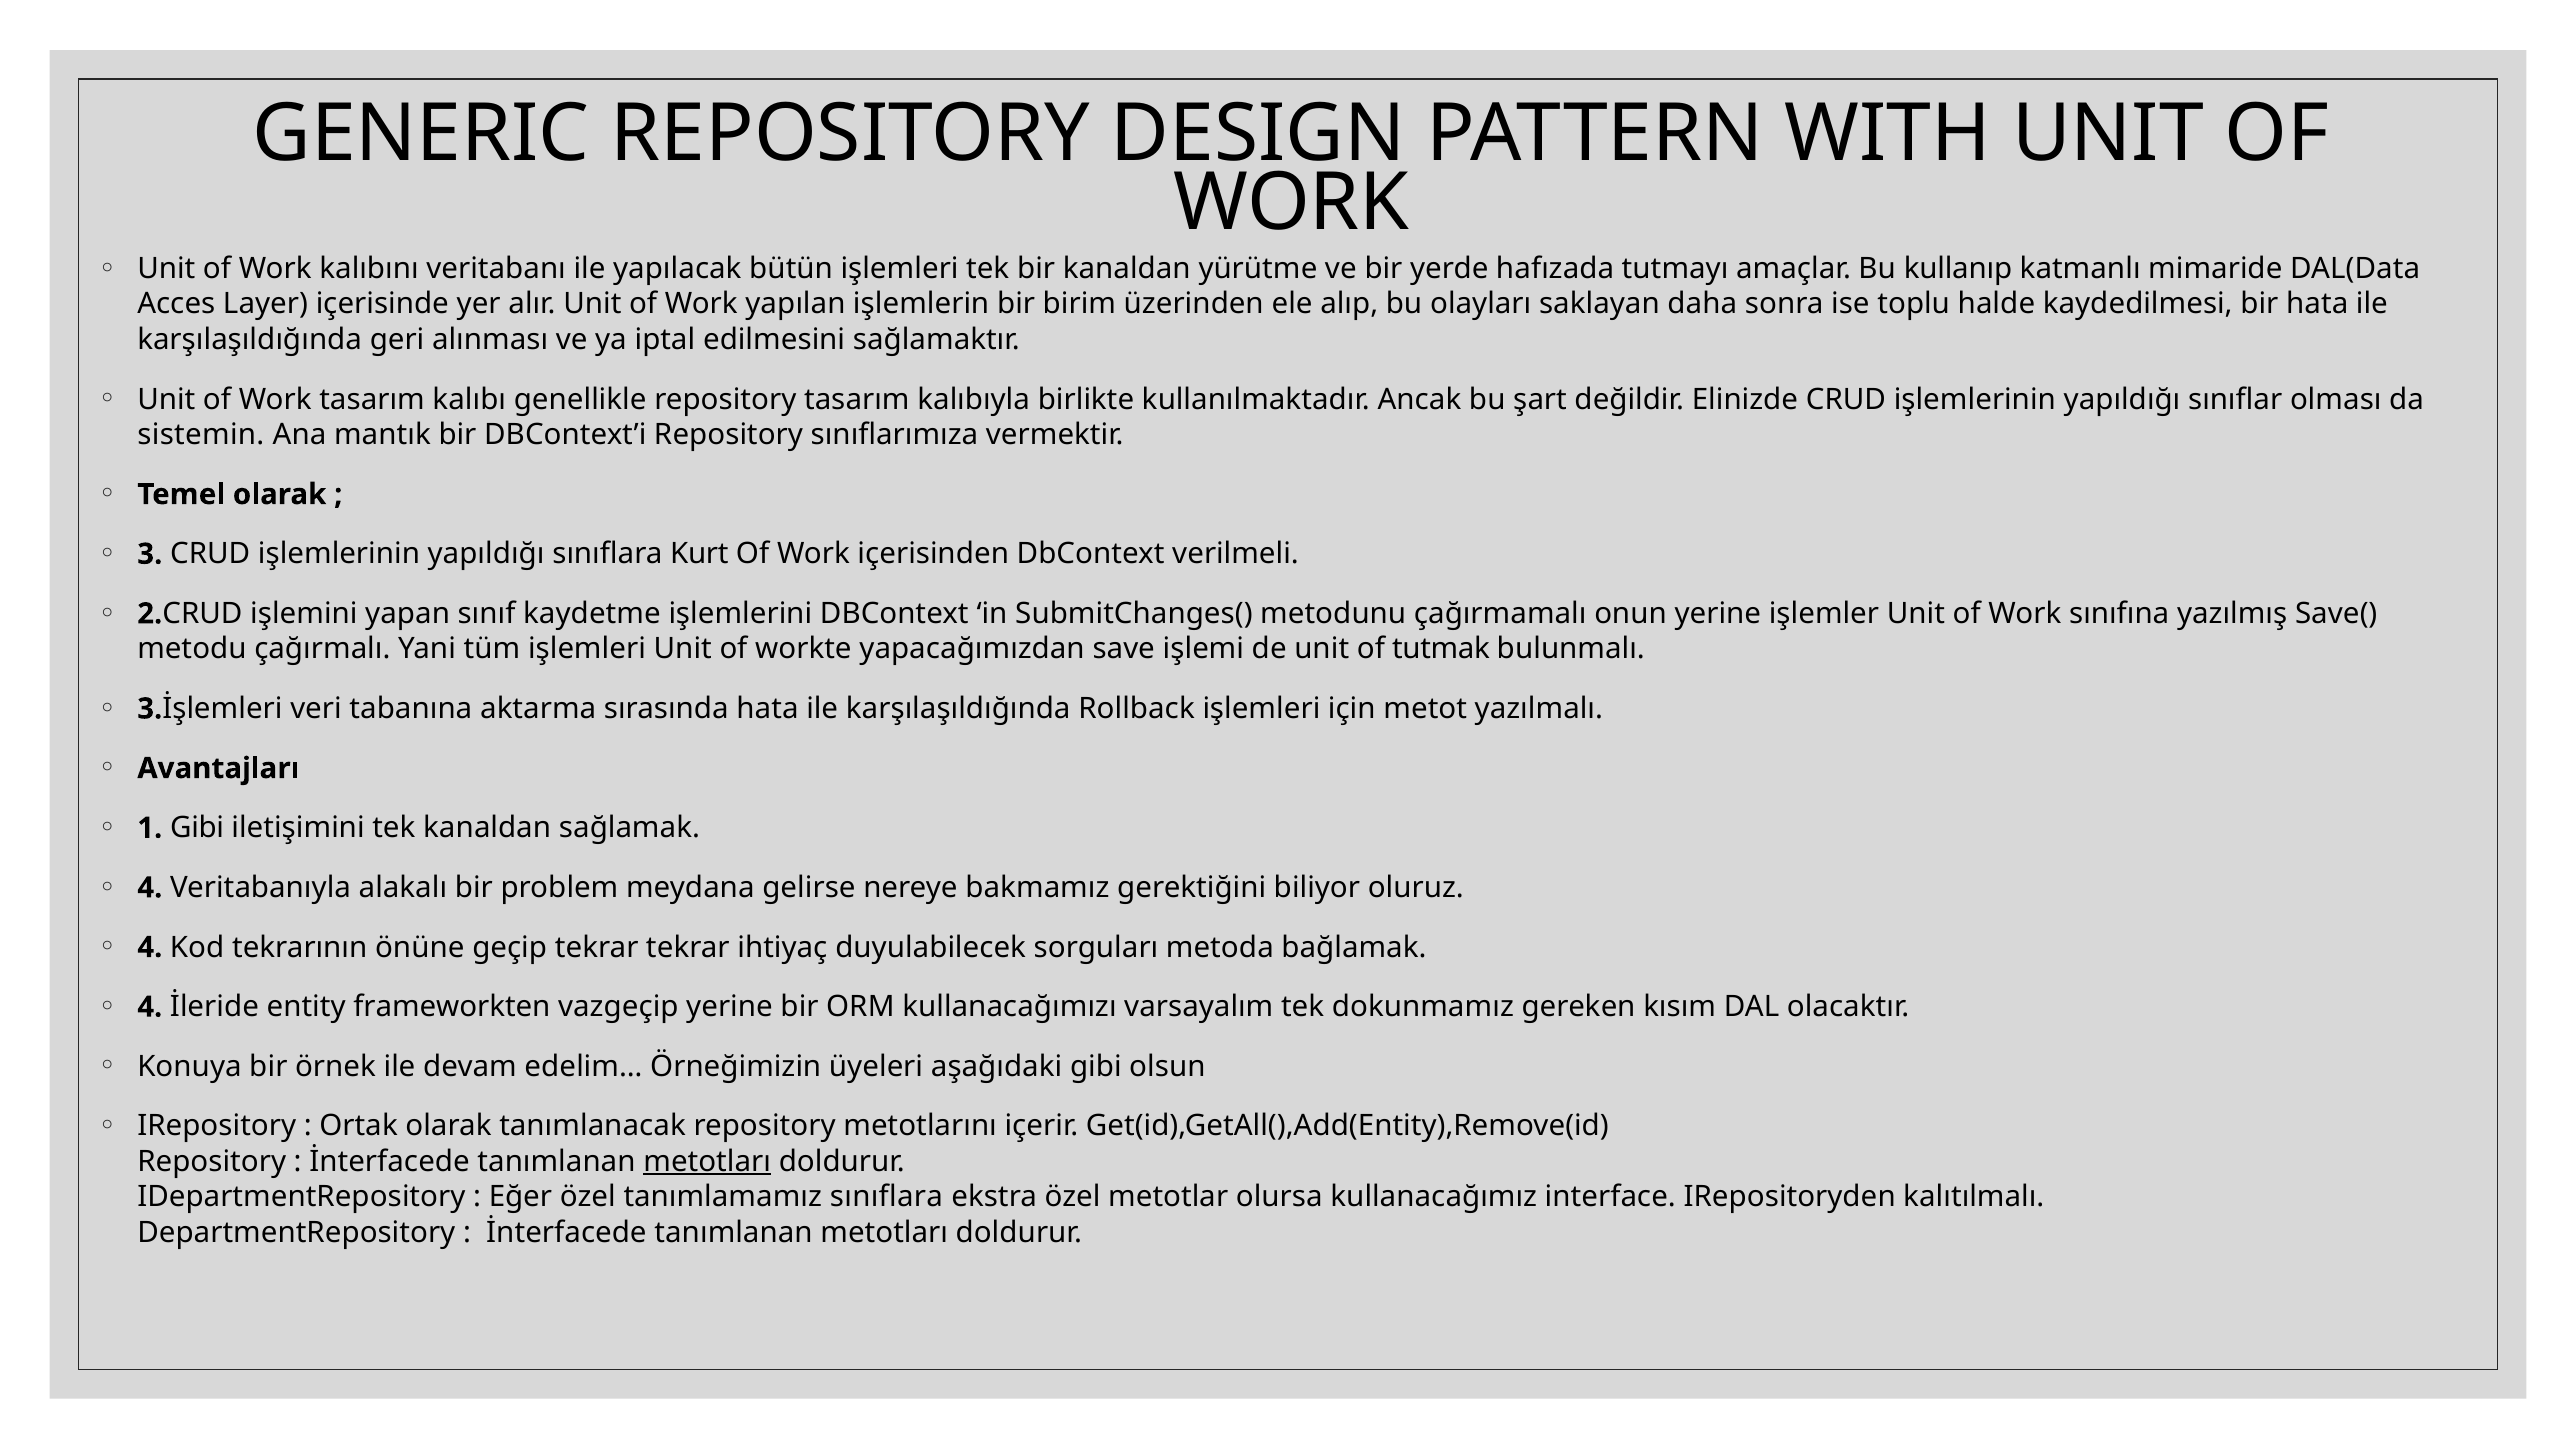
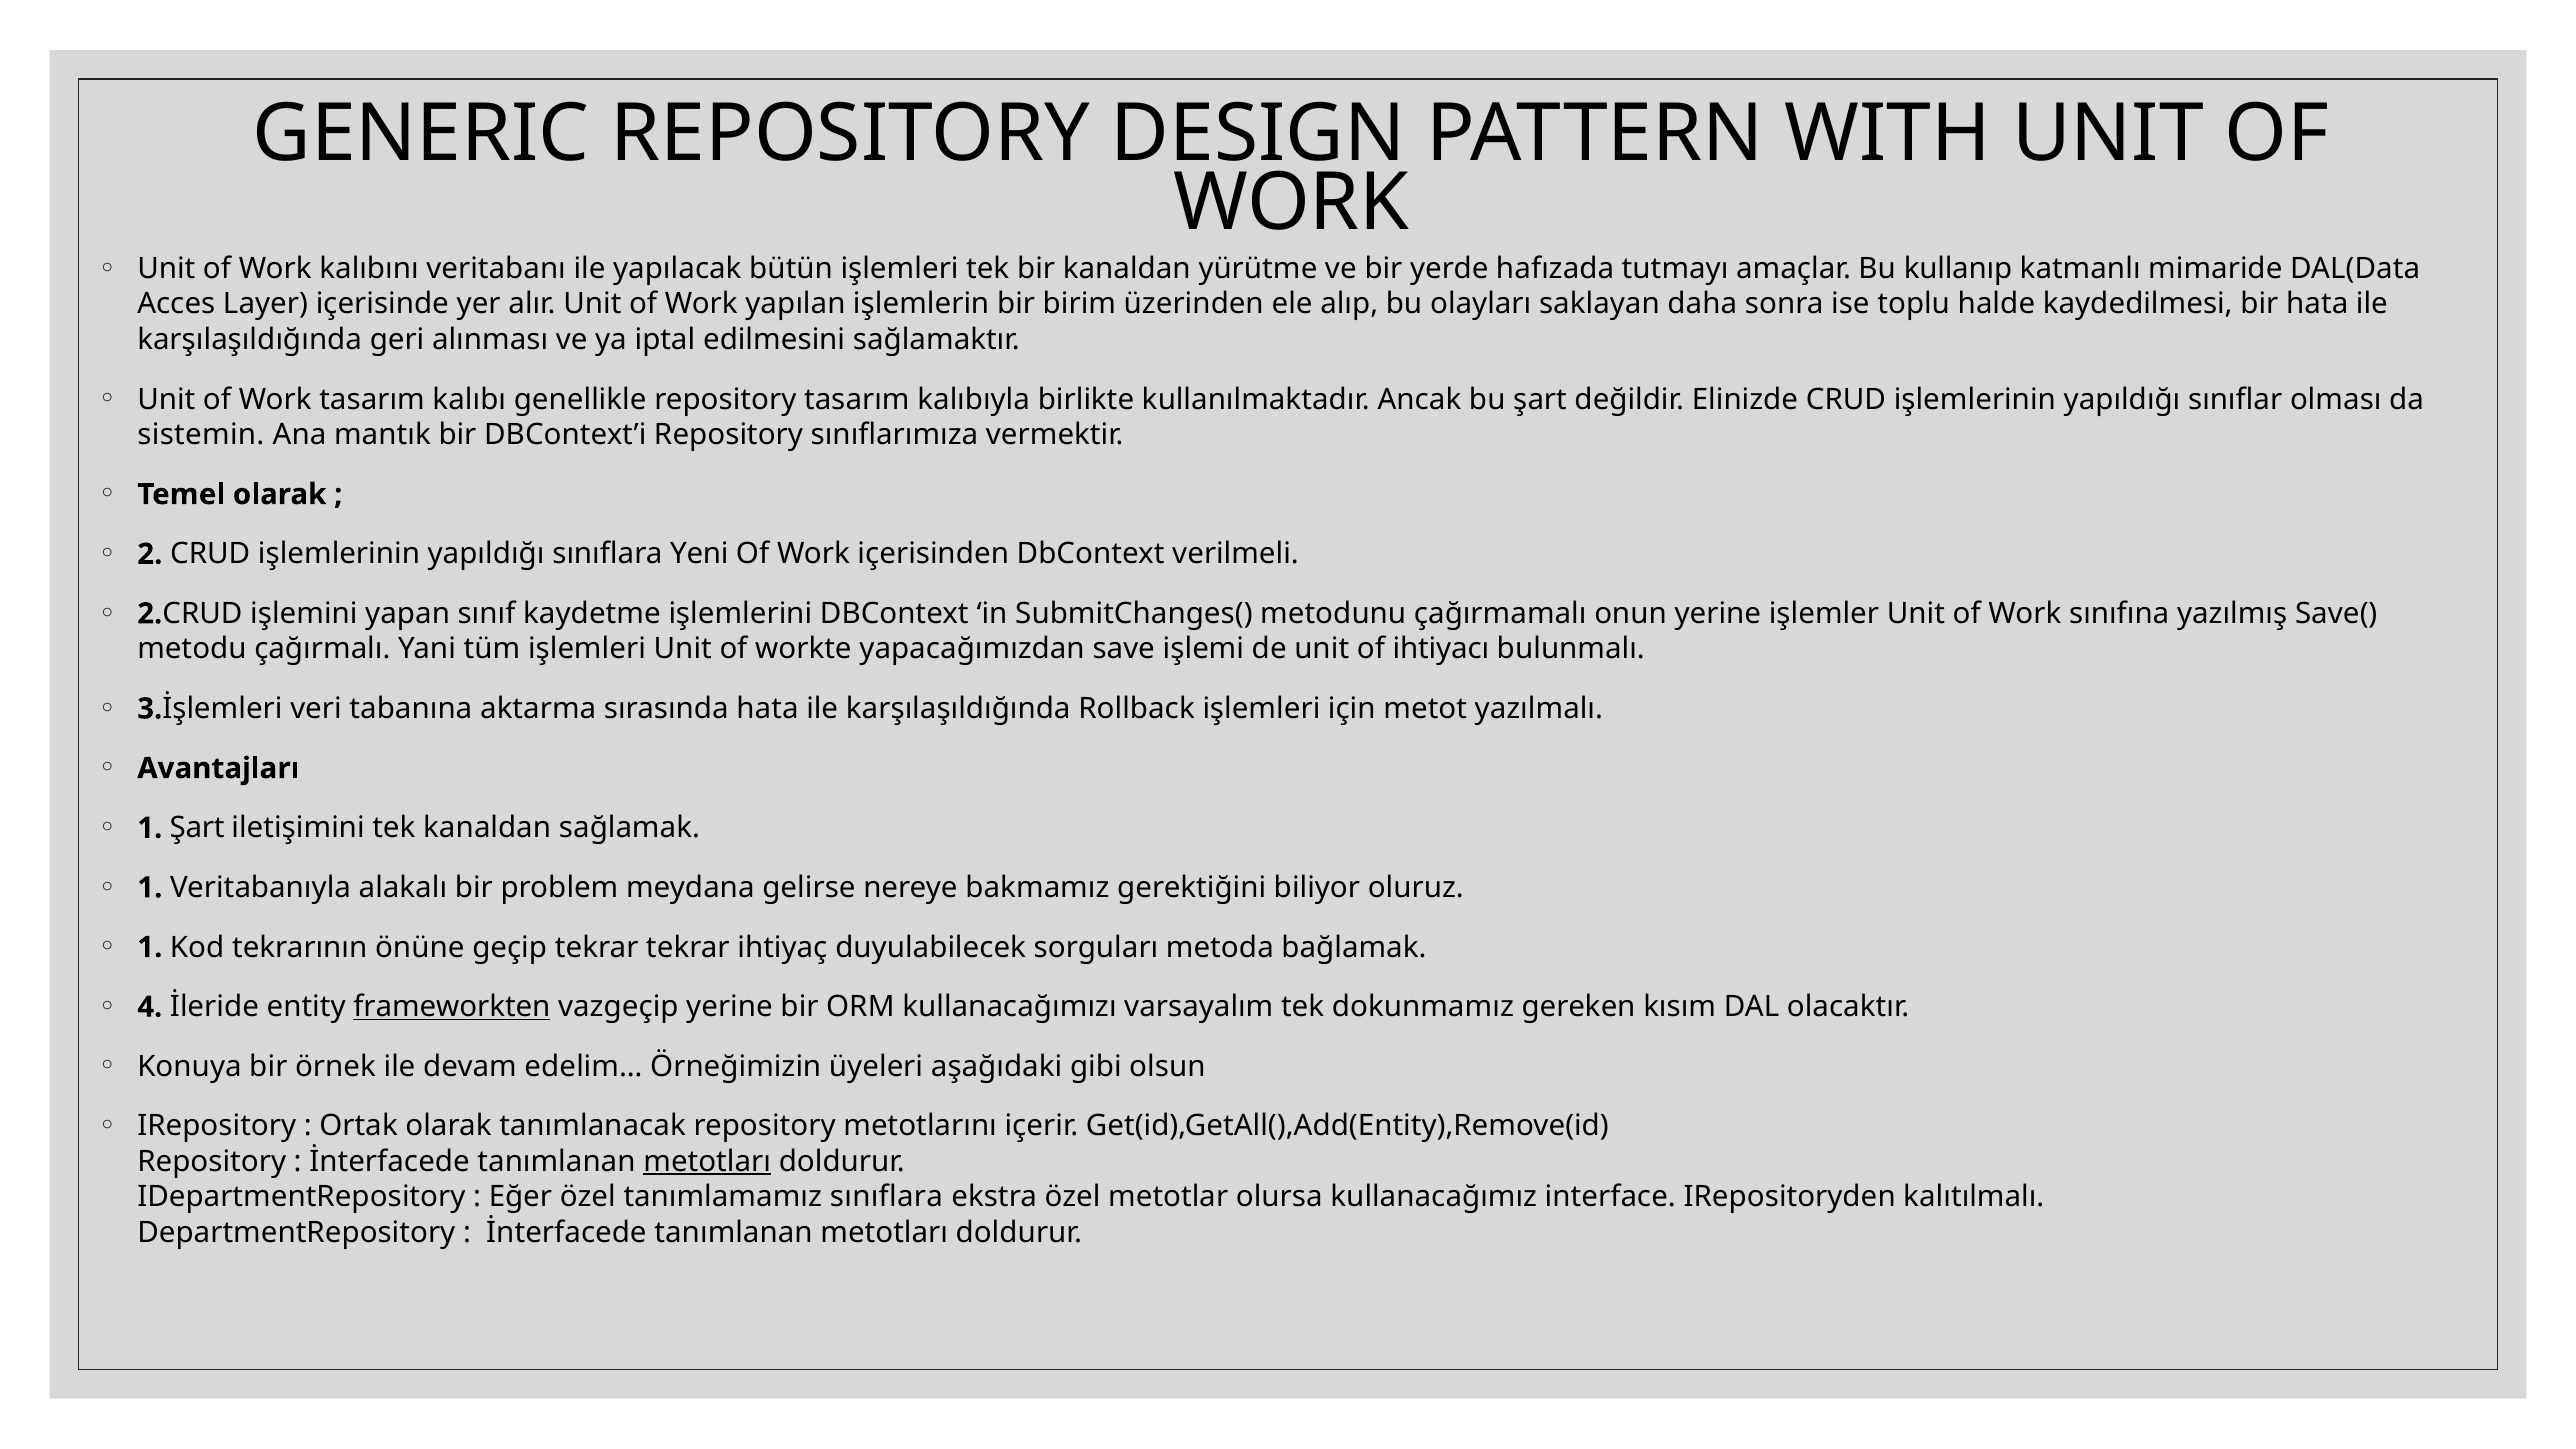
3: 3 -> 2 (150, 554)
Kurt: Kurt -> Yeni (699, 554)
tutmak: tutmak -> ihtiyacı (1441, 649)
1 Gibi: Gibi -> Şart (197, 828)
4: 4 -> 1 (150, 888)
4: 4 -> 1 (150, 947)
frameworkten underline: none -> present (452, 1007)
